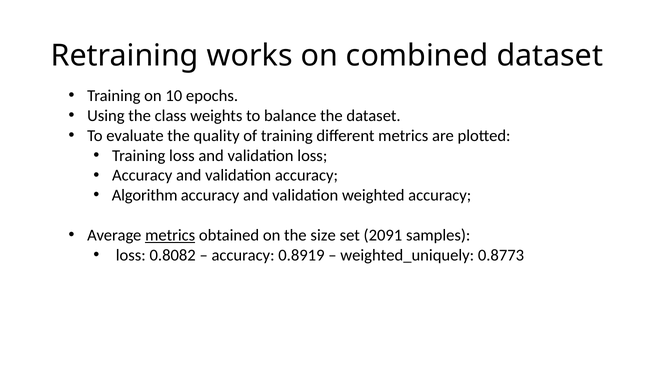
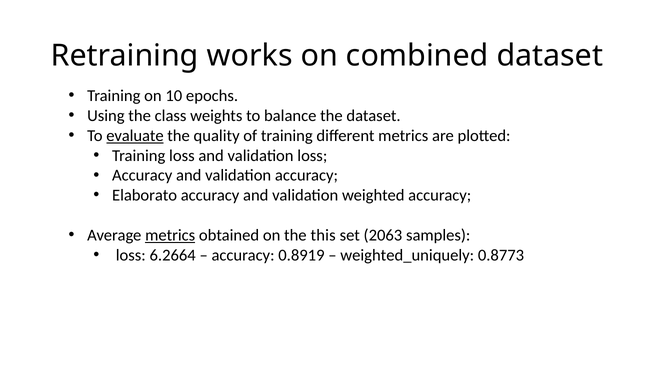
evaluate underline: none -> present (135, 136)
Algorithm: Algorithm -> Elaborato (145, 196)
size: size -> this (323, 235)
2091: 2091 -> 2063 (383, 235)
0.8082: 0.8082 -> 6.2664 (173, 255)
